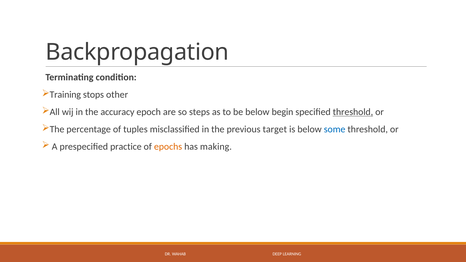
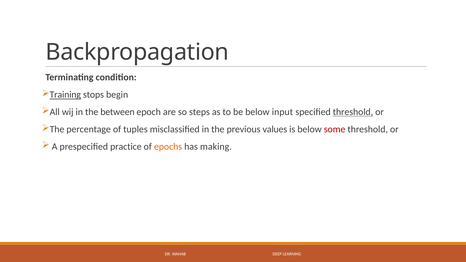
Training underline: none -> present (65, 95)
other: other -> begin (117, 95)
accuracy: accuracy -> between (117, 112)
begin: begin -> input (282, 112)
target: target -> values (275, 129)
some colour: blue -> red (335, 129)
